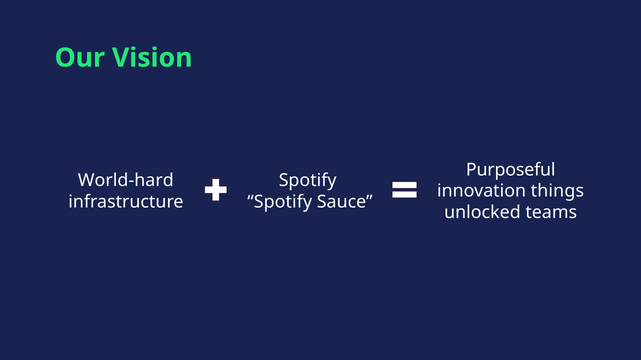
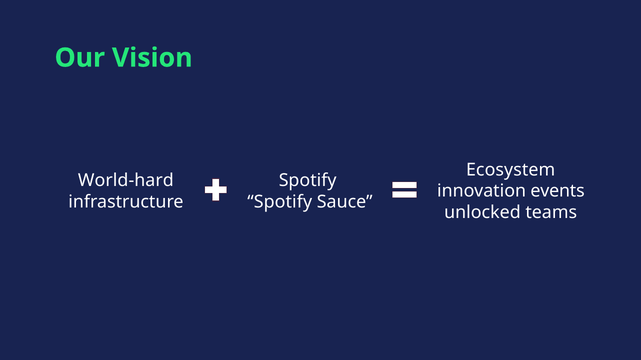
Purposeful: Purposeful -> Ecosystem (511, 170)
things: things -> events (558, 191)
